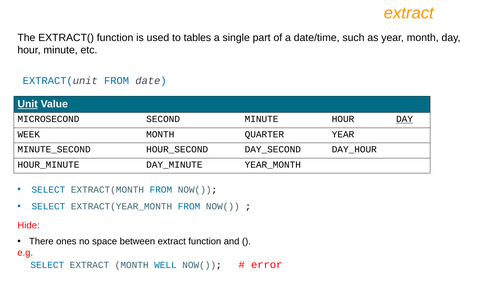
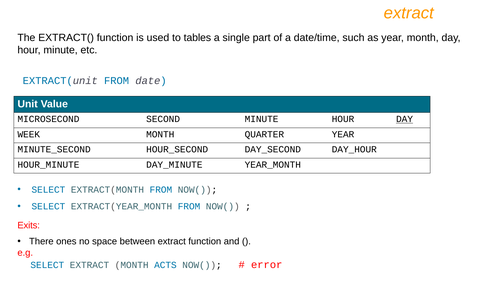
Unit underline: present -> none (28, 104)
Hide: Hide -> Exits (29, 226)
WELL: WELL -> ACTS (165, 265)
